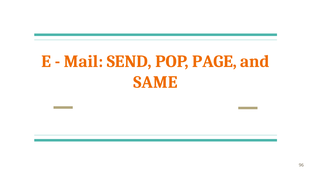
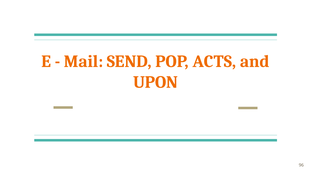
PAGE: PAGE -> ACTS (214, 61)
SAME: SAME -> UPON (156, 82)
